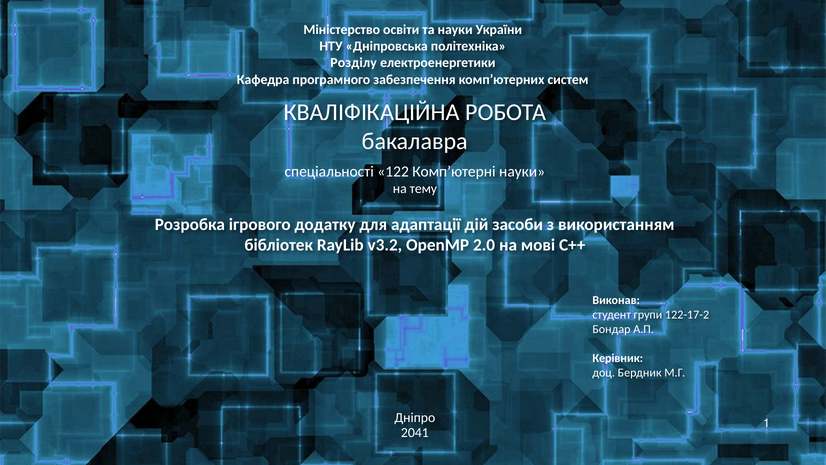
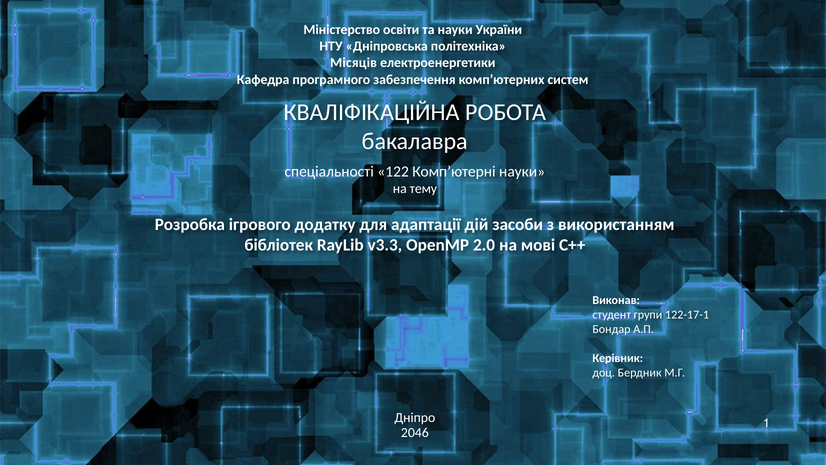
Розділу: Розділу -> Місяців (354, 63)
v3.2: v3.2 -> v3.3 (385, 245)
122-17-2: 122-17-2 -> 122-17-1 (687, 314)
2041: 2041 -> 2046 (415, 432)
